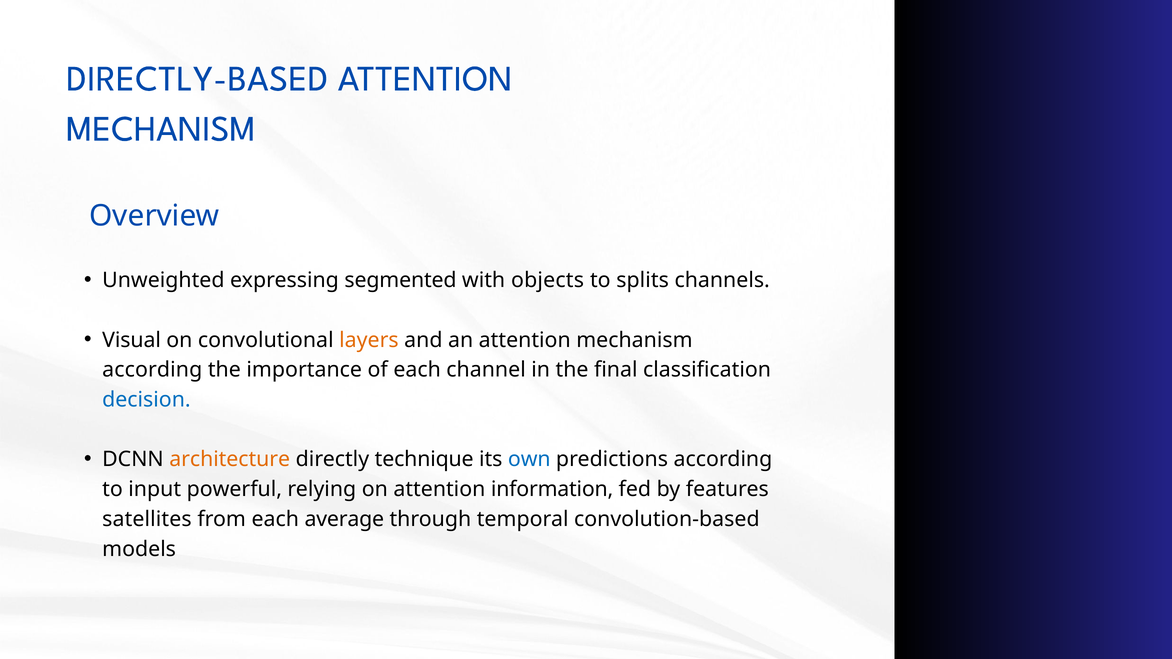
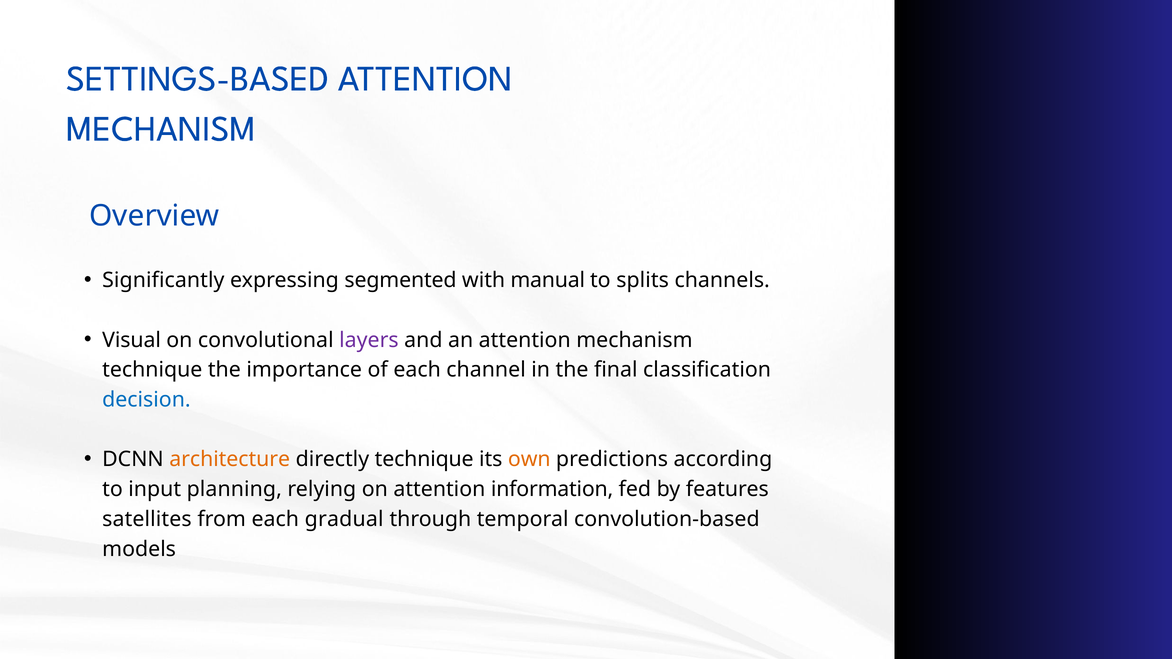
DIRECTLY-BASED: DIRECTLY-BASED -> SETTINGS-BASED (197, 79)
Unweighted: Unweighted -> Significantly (163, 280)
objects: objects -> manual (548, 280)
layers colour: orange -> purple (369, 340)
according: according -> technique (152, 370)
own colour: blue -> orange (529, 460)
powerful: powerful -> planning (234, 489)
average: average -> gradual (344, 519)
